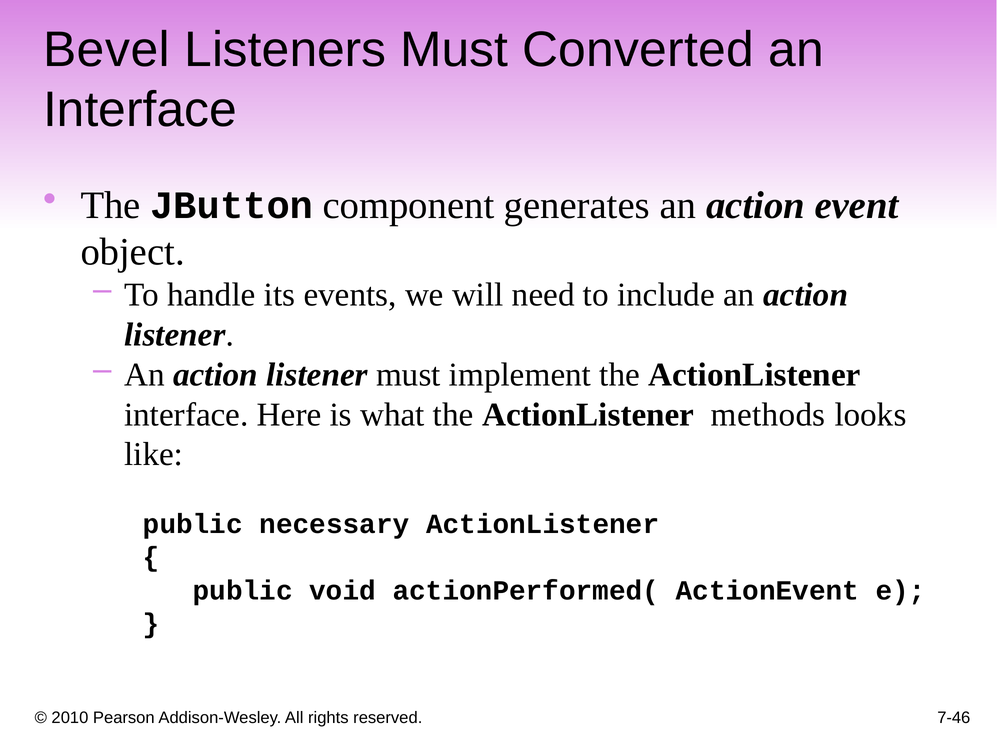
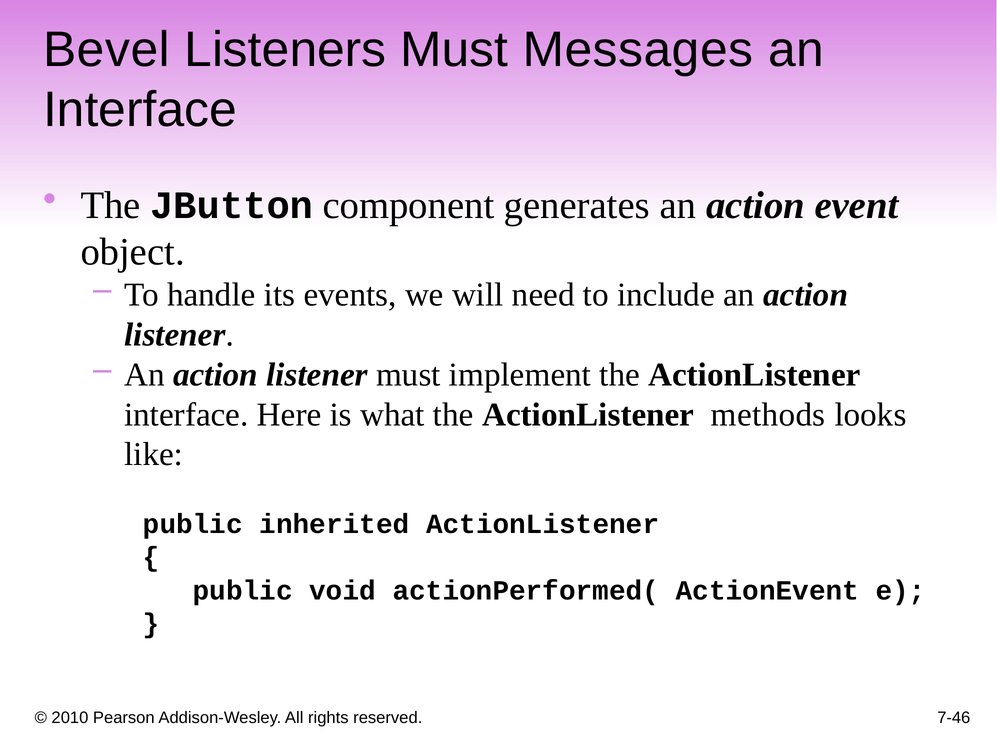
Converted: Converted -> Messages (638, 50)
necessary: necessary -> inherited (334, 524)
